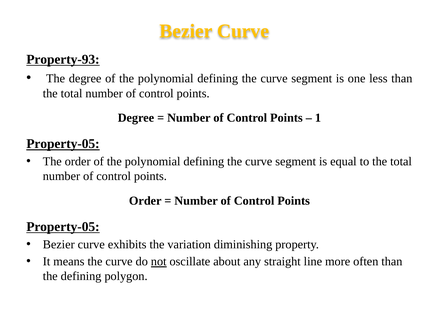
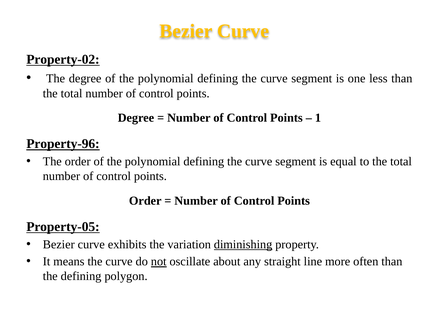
Property-93: Property-93 -> Property-02 (63, 59)
Property-05: Property-05 -> Property-96 (63, 144)
diminishing underline: none -> present (243, 245)
